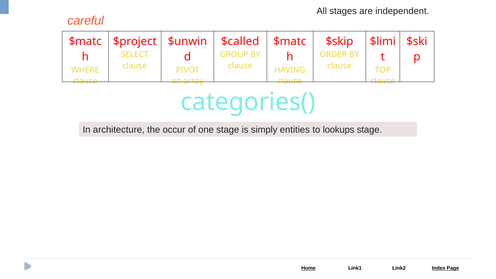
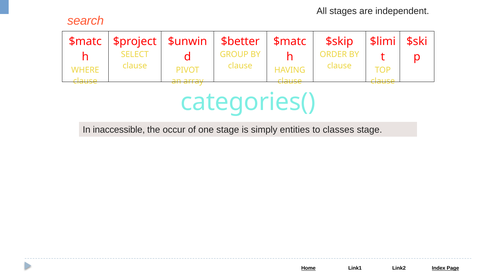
careful: careful -> search (86, 21)
$called: $called -> $better (240, 41)
architecture: architecture -> inaccessible (119, 130)
lookups: lookups -> classes (338, 130)
